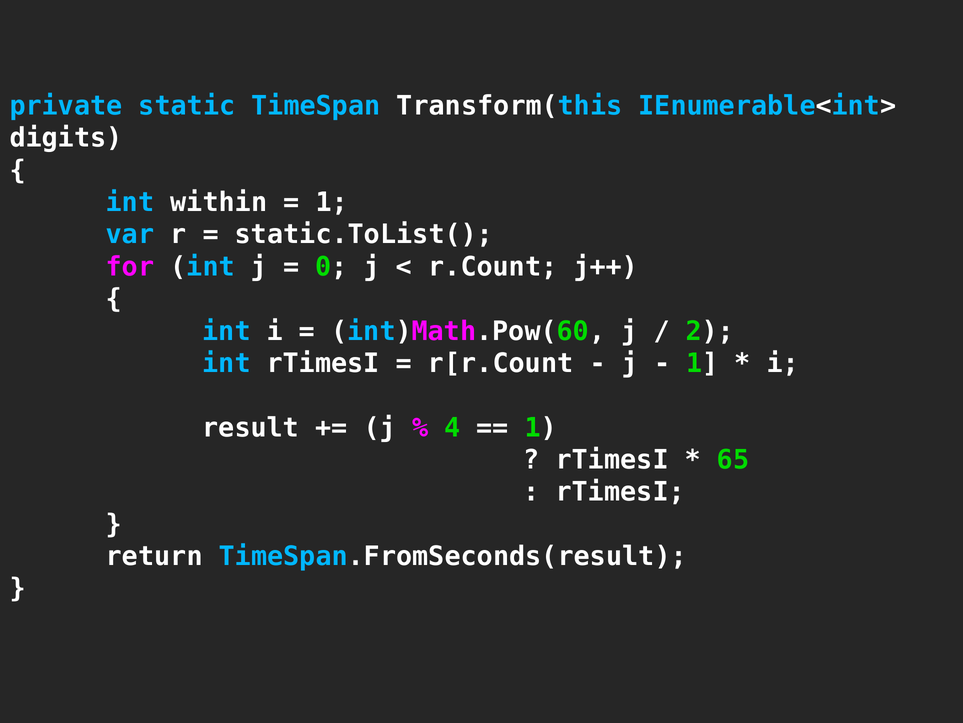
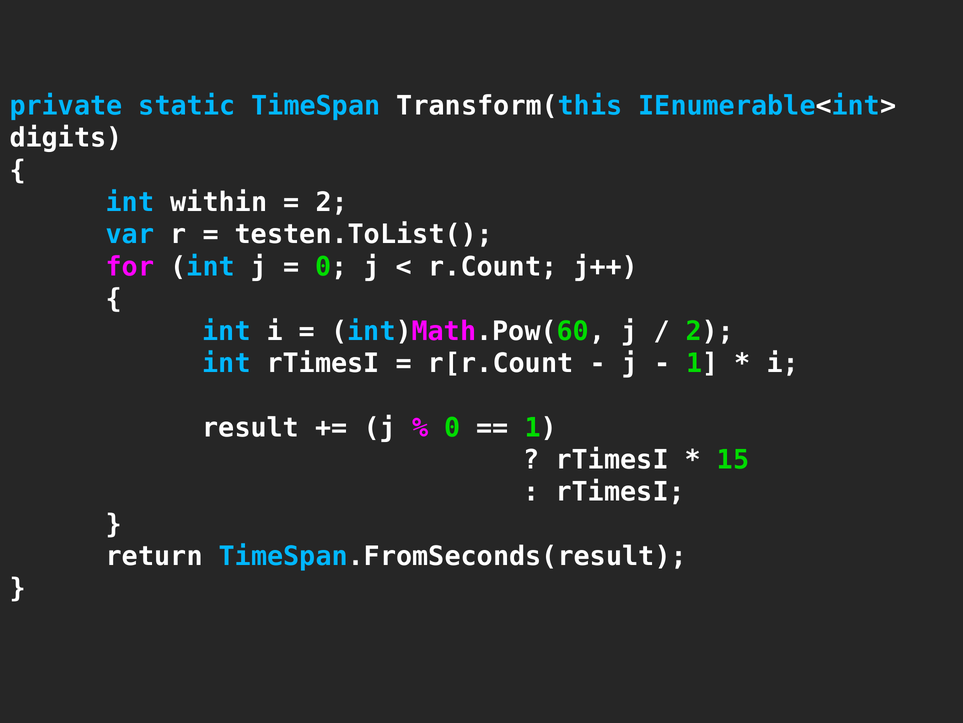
1: 1 -> 2 (332, 202)
static.ToList(: static.ToList( -> testen.ToList( (364, 234)
4: 4 -> 0 (452, 427)
65: 65 -> 15 (733, 459)
